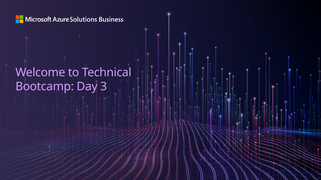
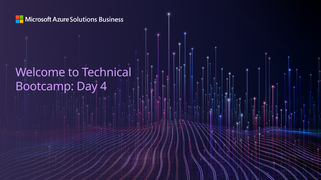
3: 3 -> 4 (104, 87)
